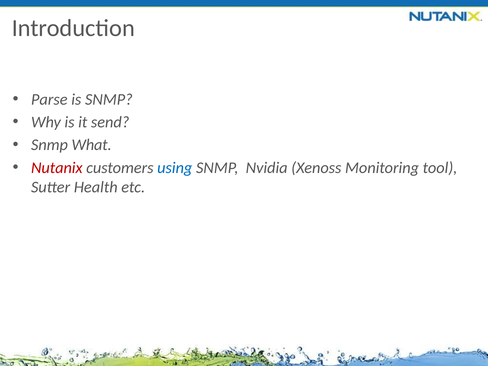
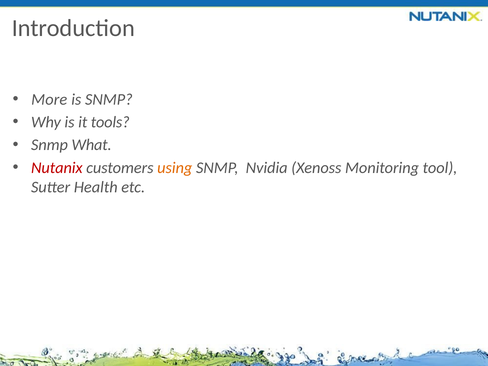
Parse: Parse -> More (49, 99)
send: send -> tools (110, 122)
using colour: blue -> orange (175, 168)
